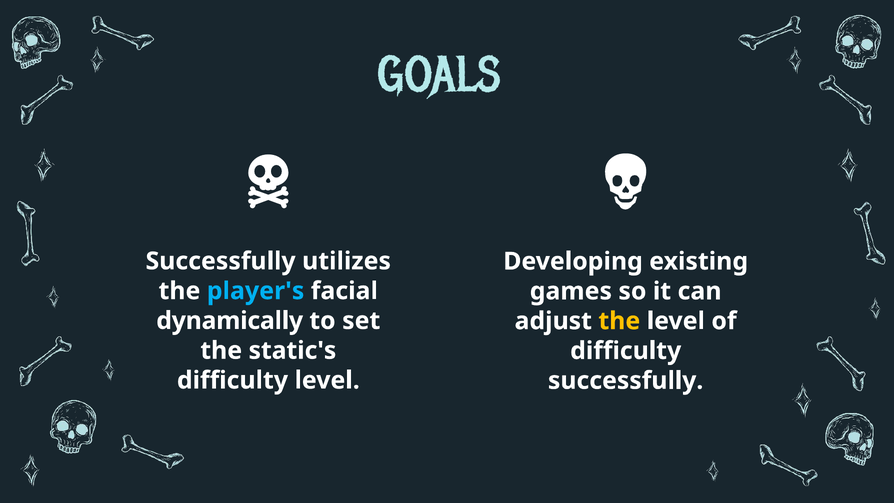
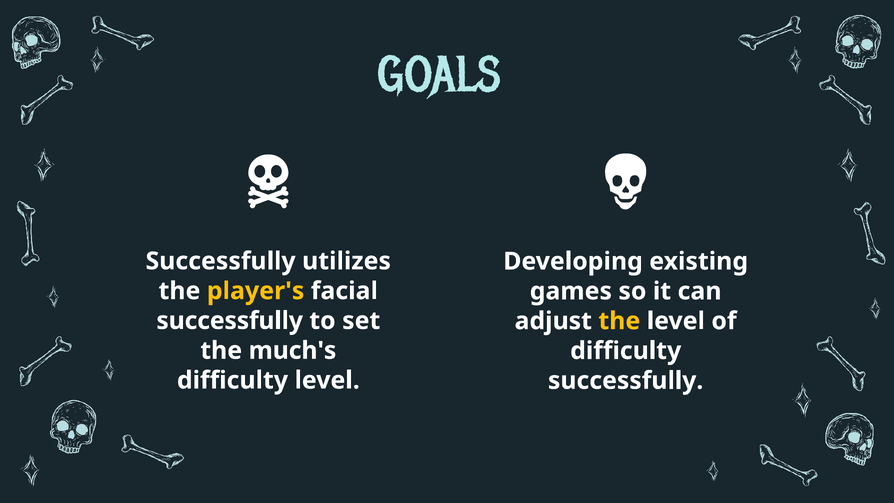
player's colour: light blue -> yellow (256, 291)
dynamically: dynamically -> successfully (230, 321)
static's: static's -> much's (292, 351)
